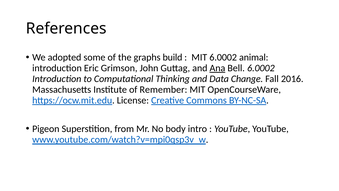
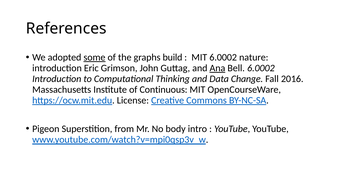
some underline: none -> present (94, 57)
animal: animal -> nature (254, 57)
Remember: Remember -> Continuous (164, 89)
